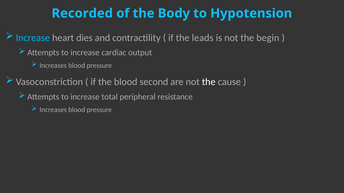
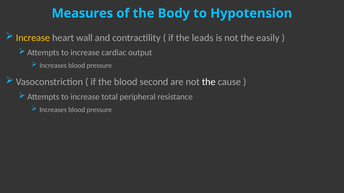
Recorded: Recorded -> Measures (82, 13)
Increase colour: light blue -> yellow (33, 38)
dies: dies -> wall (84, 38)
begin: begin -> easily (268, 38)
